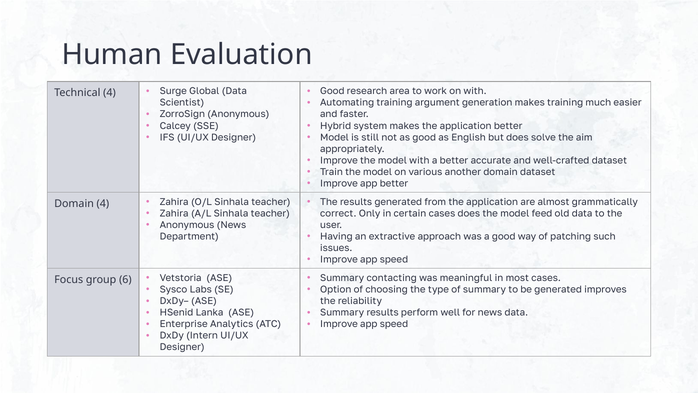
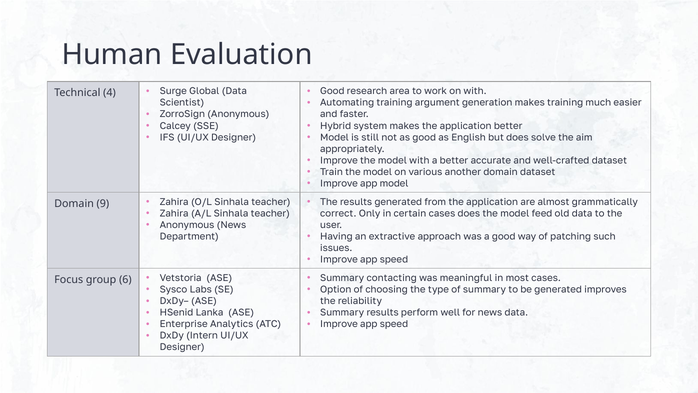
app better: better -> model (394, 183)
Domain 4: 4 -> 9 (103, 203)
